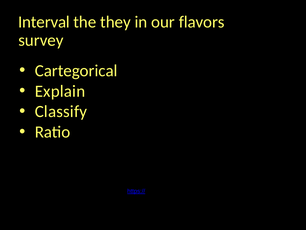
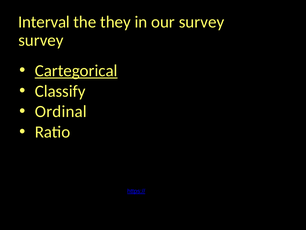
our flavors: flavors -> survey (202, 22)
Cartegorical underline: none -> present (76, 71)
Explain: Explain -> Classify (60, 91)
Classify: Classify -> Ordinal (61, 111)
